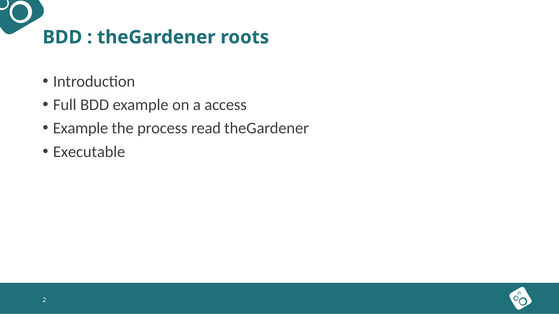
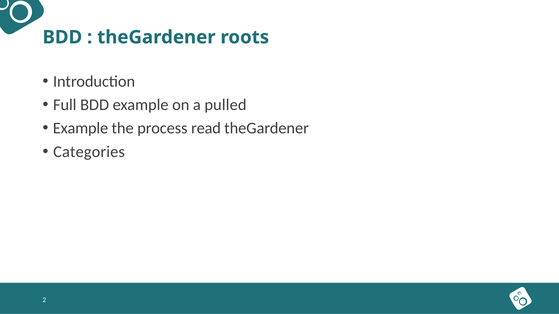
access: access -> pulled (225, 105)
Executable: Executable -> Categories (89, 152)
